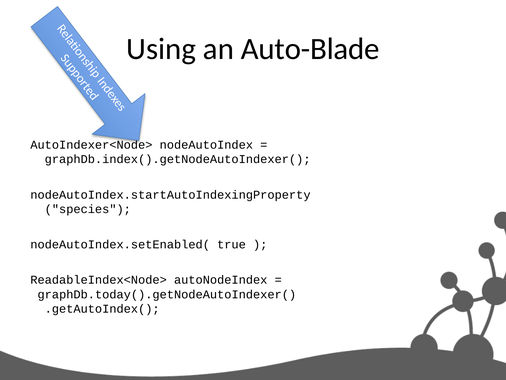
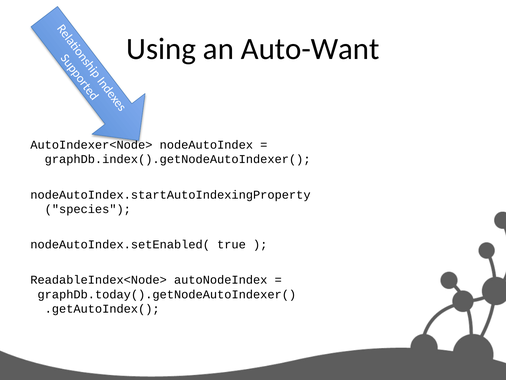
Auto-Blade: Auto-Blade -> Auto-Want (310, 49)
